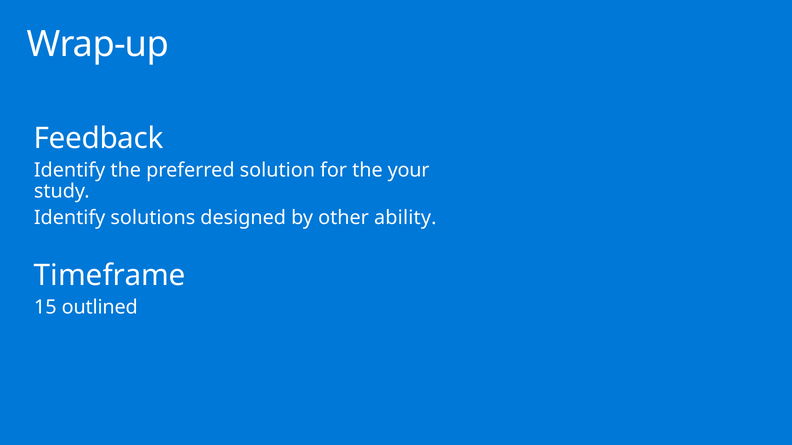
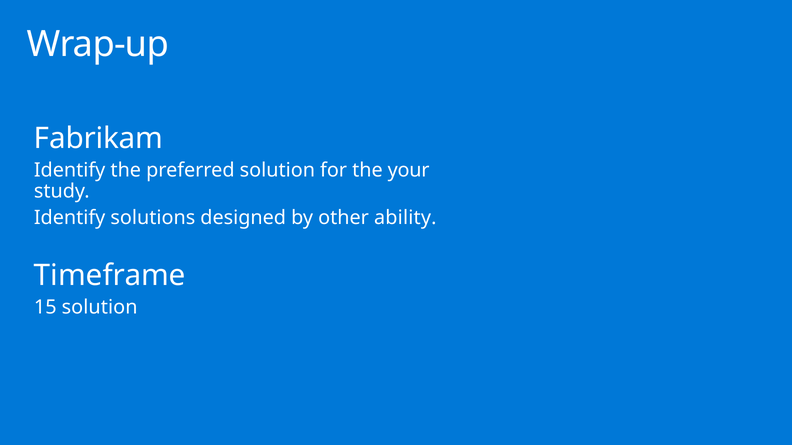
Feedback: Feedback -> Fabrikam (99, 138)
15 outlined: outlined -> solution (100, 308)
